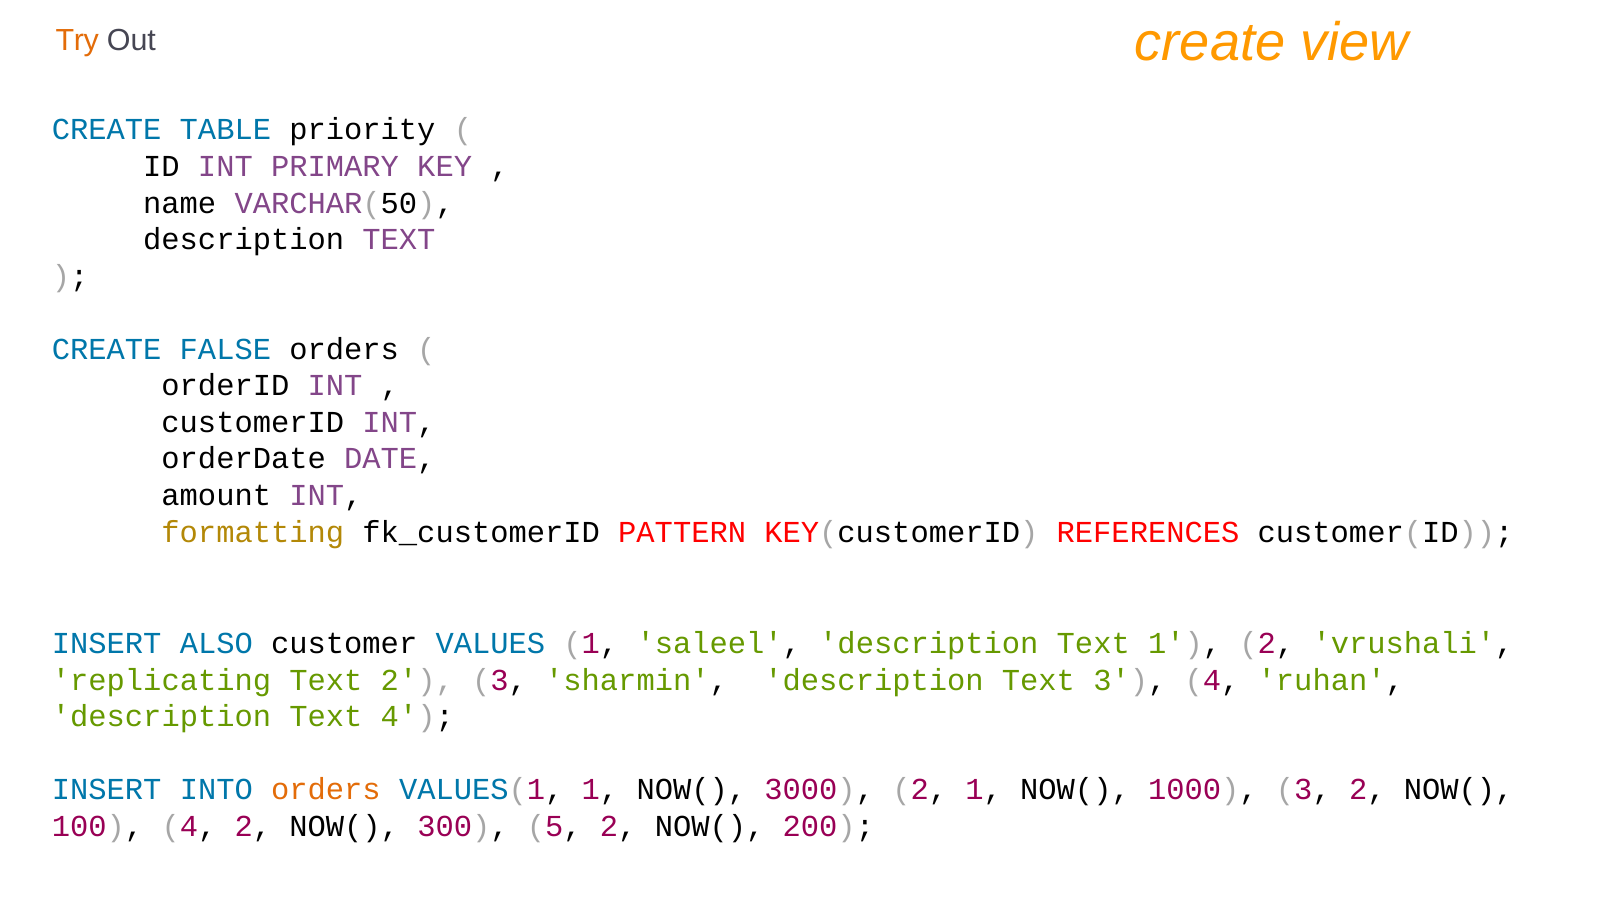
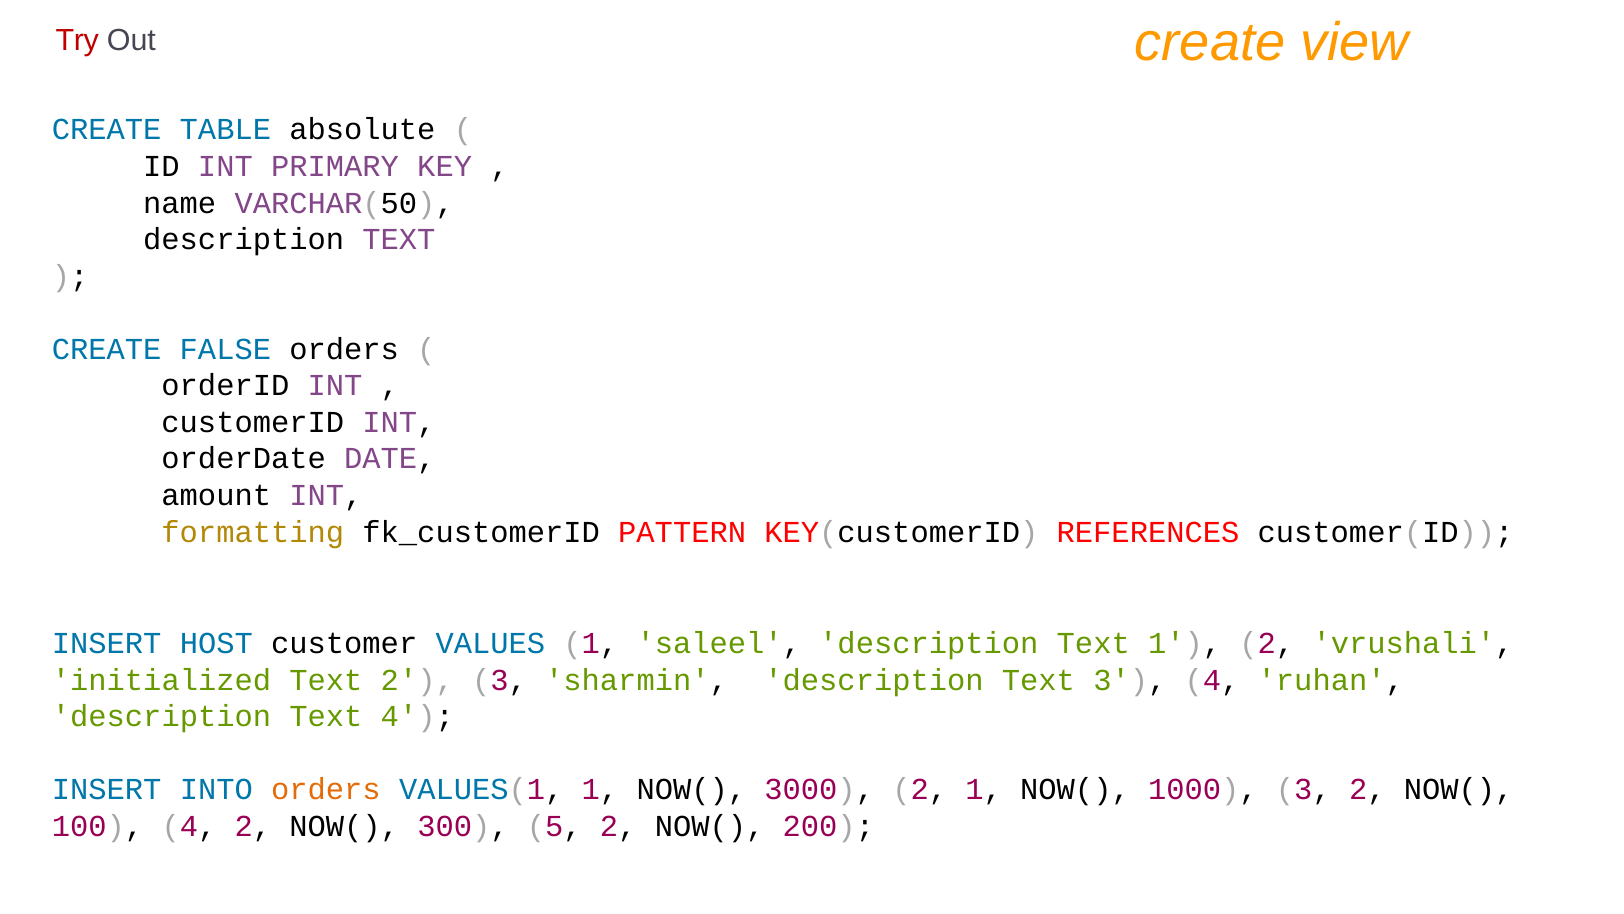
Try colour: orange -> red (77, 41)
priority: priority -> absolute (362, 130)
ALSO: ALSO -> HOST (216, 643)
replicating: replicating -> initialized (162, 680)
